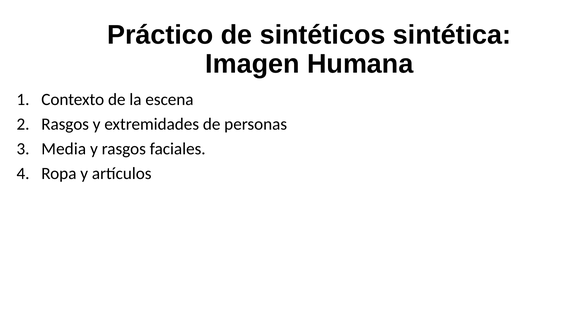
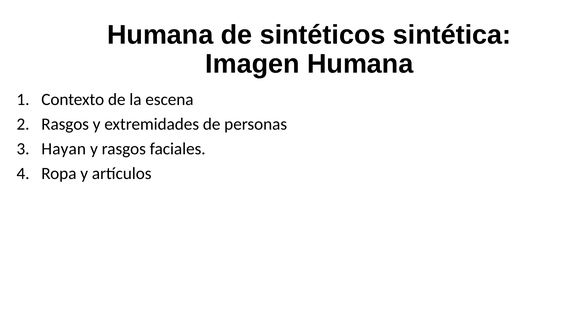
Práctico: Práctico -> Humana (160, 35)
Media: Media -> Hayan (64, 149)
